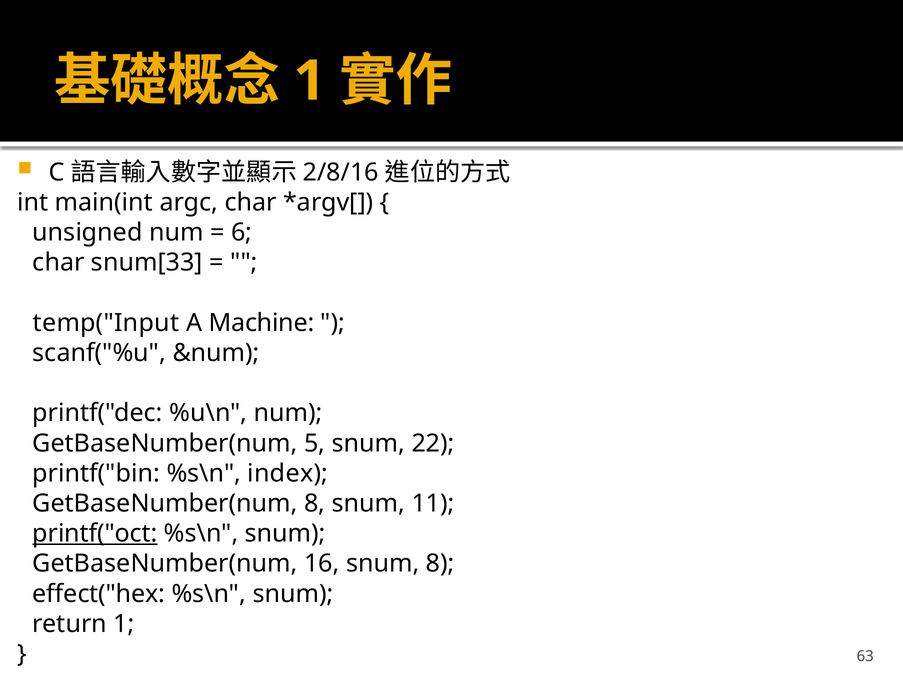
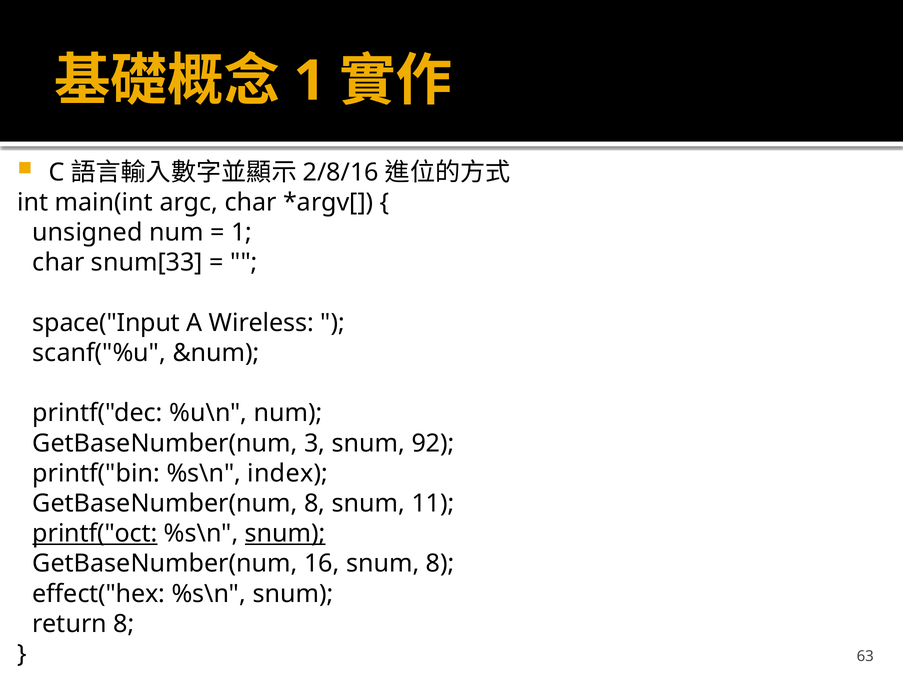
6: 6 -> 1 (242, 233)
temp("Input: temp("Input -> space("Input (106, 323)
Machine: Machine -> Wireless (261, 323)
5: 5 -> 3 (315, 443)
22: 22 -> 92 (433, 443)
snum underline: none -> present (285, 534)
return 1: 1 -> 8 (124, 624)
